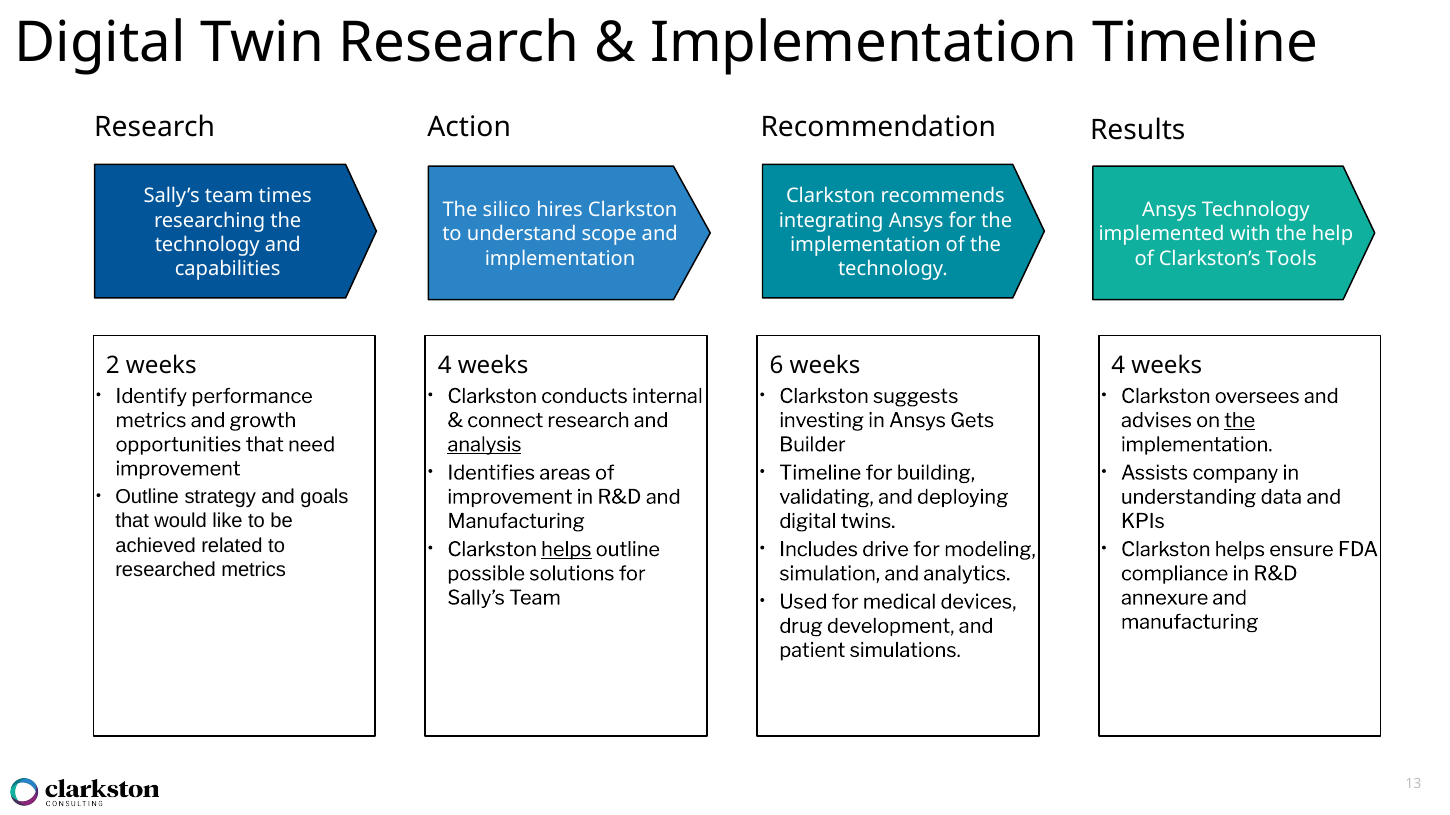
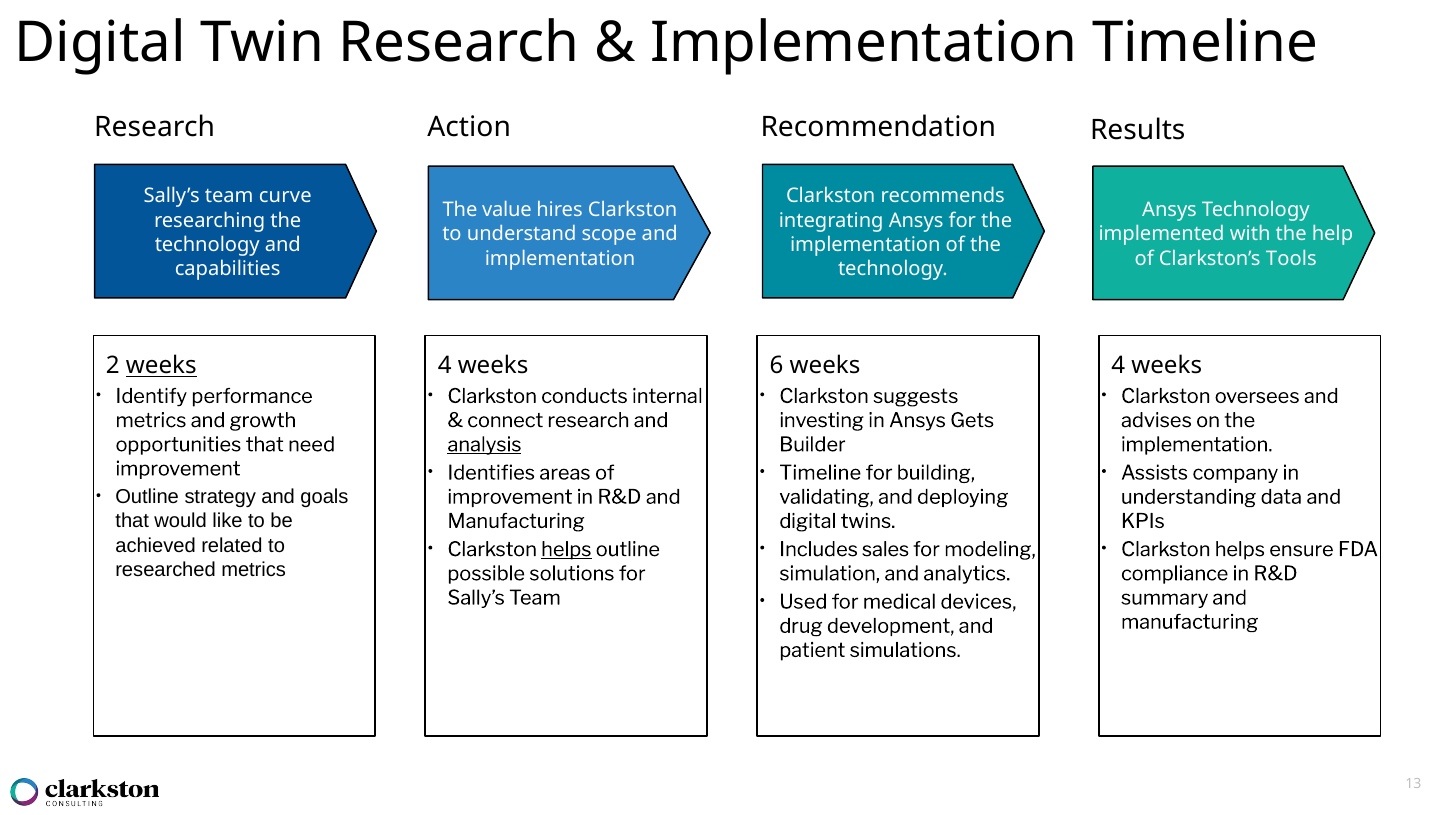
times: times -> curve (285, 196)
silico: silico -> value (507, 210)
weeks underline: none -> present (161, 366)
the underline: present -> none (1240, 421)
drive: drive -> sales (886, 550)
annexure: annexure -> summary (1165, 598)
